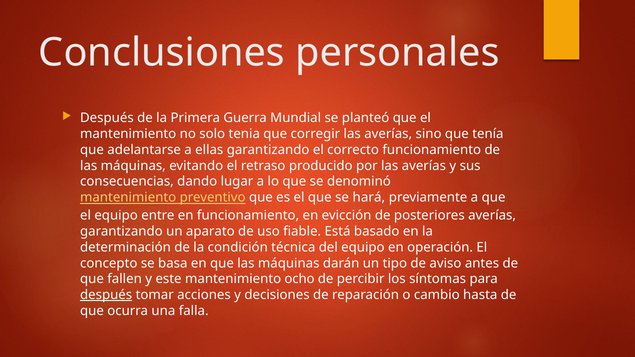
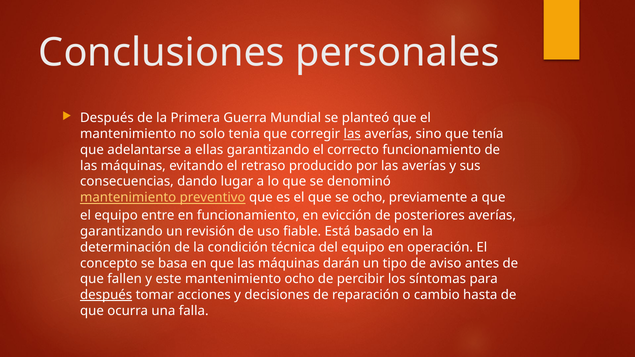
las underline: none -> present (352, 134)
se hará: hará -> ocho (369, 198)
aparato: aparato -> revisión (210, 232)
